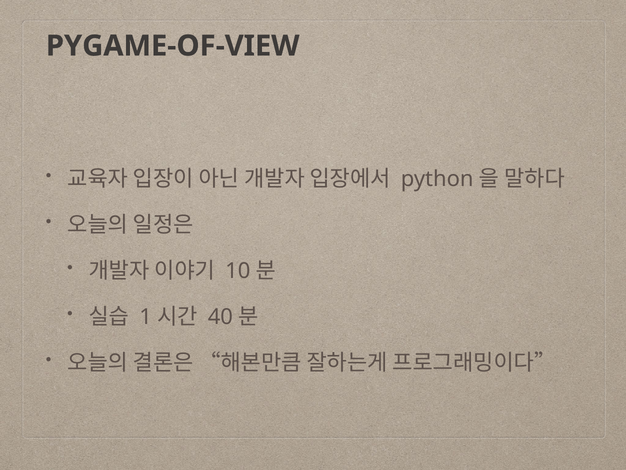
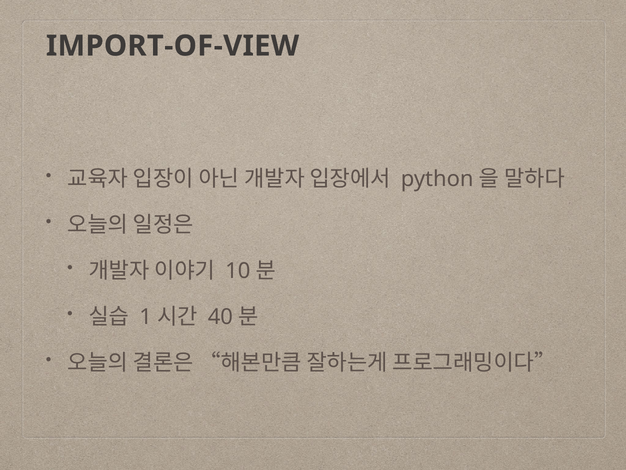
PYGAME-OF-VIEW: PYGAME-OF-VIEW -> IMPORT-OF-VIEW (173, 46)
